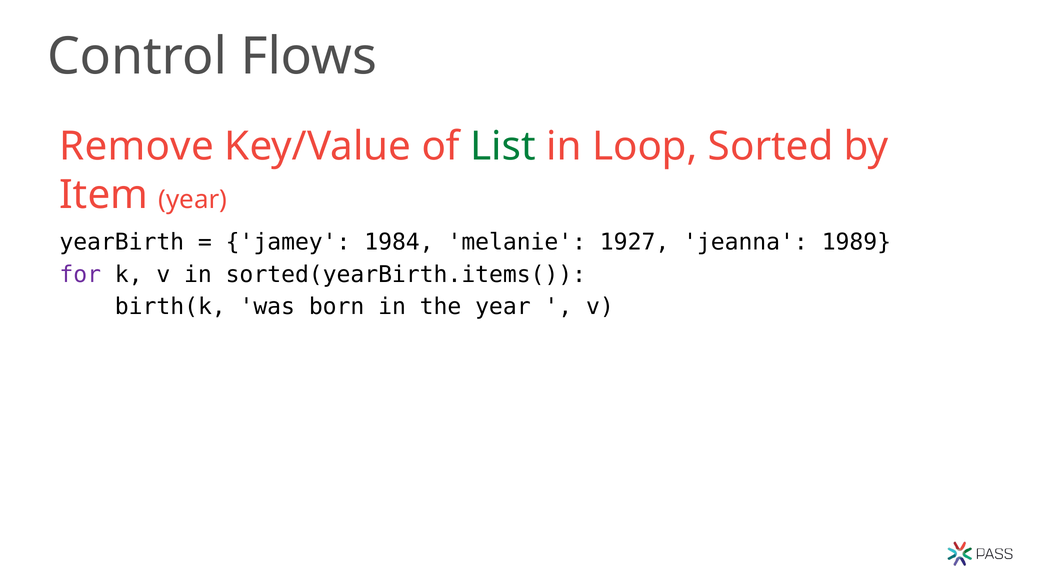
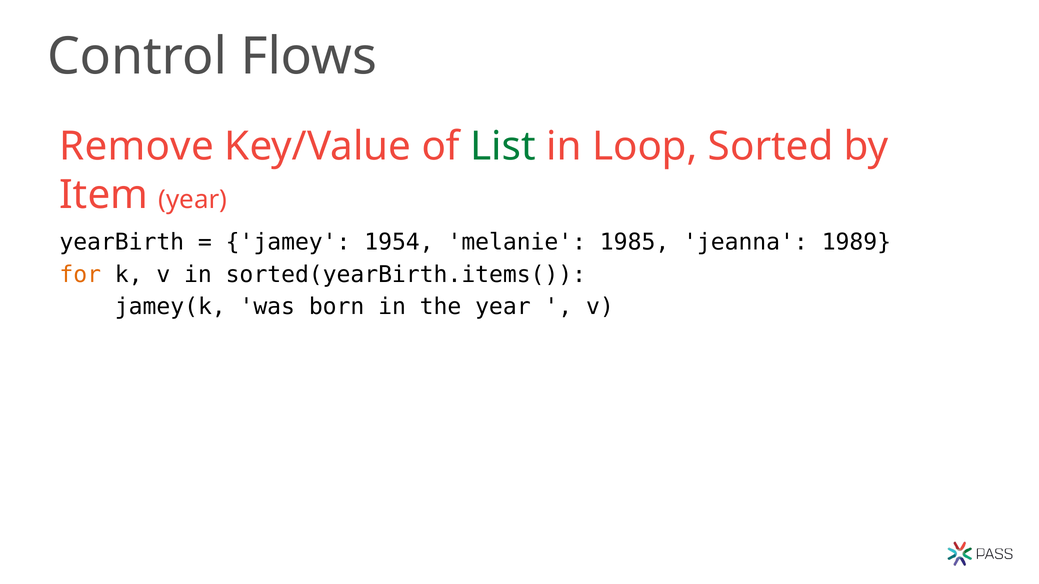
1984: 1984 -> 1954 (399, 242)
1927: 1927 -> 1985 (635, 242)
for colour: purple -> orange (80, 275)
birth(k: birth(k -> jamey(k (170, 307)
